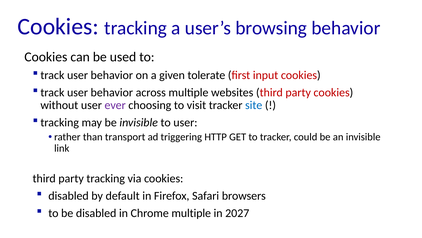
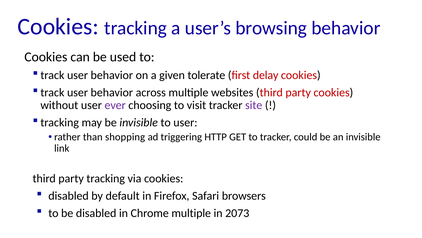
input: input -> delay (266, 75)
site colour: blue -> purple (254, 105)
transport: transport -> shopping (125, 137)
2027: 2027 -> 2073 (237, 213)
